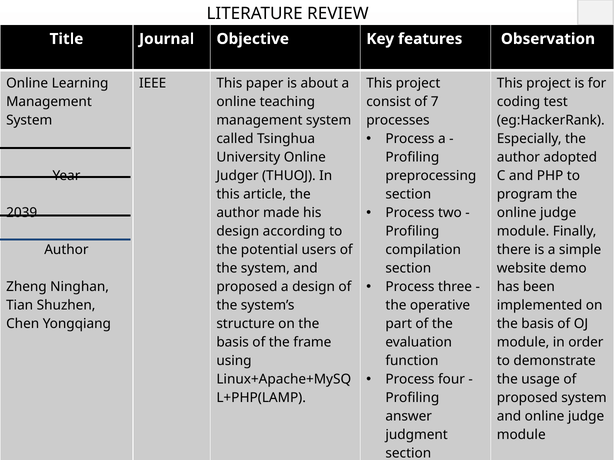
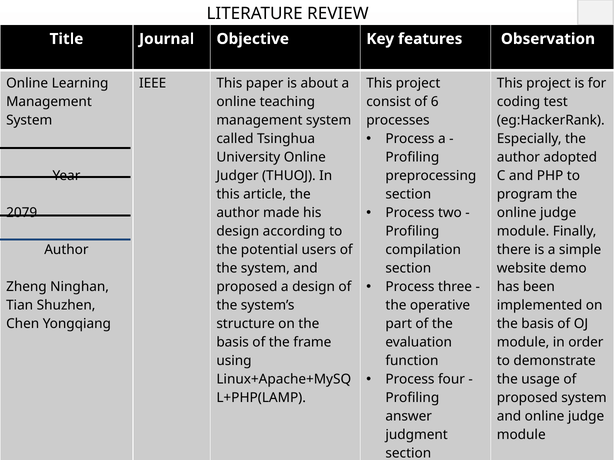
7: 7 -> 6 (435, 102)
2039: 2039 -> 2079 (22, 213)
